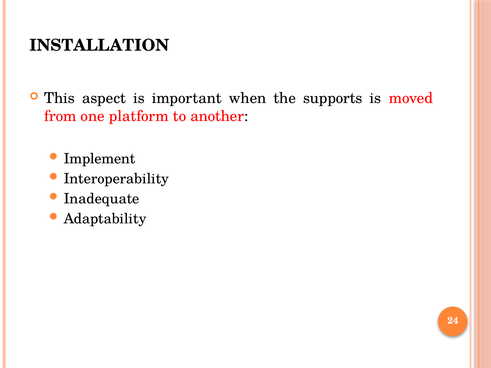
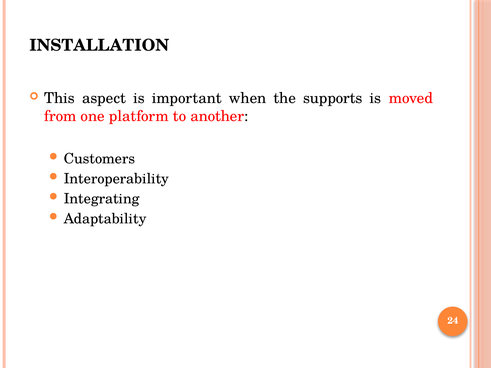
Implement: Implement -> Customers (99, 159)
Inadequate: Inadequate -> Integrating (102, 199)
